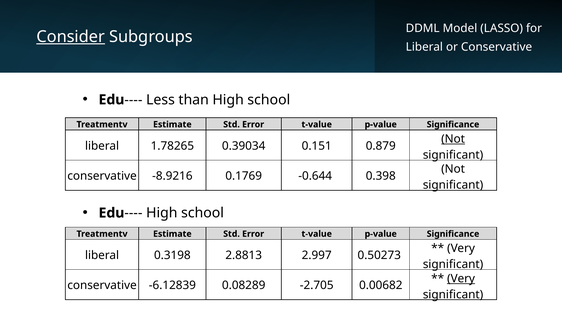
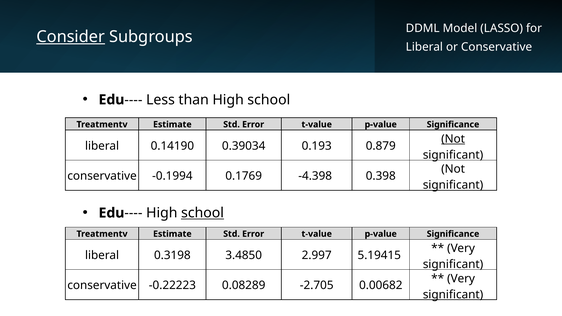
1.78265: 1.78265 -> 0.14190 (172, 146)
0.151: 0.151 -> 0.193 (317, 146)
-8.9216: -8.9216 -> -0.1994 (172, 176)
-0.644: -0.644 -> -4.398 (315, 176)
school underline: none -> present (203, 213)
2.8813: 2.8813 -> 3.4850 (244, 255)
0.50273: 0.50273 -> 5.19415 (379, 255)
Very underline: present -> none (461, 279)
-6.12839: -6.12839 -> -0.22223 (172, 286)
